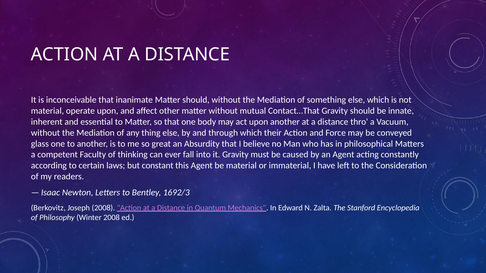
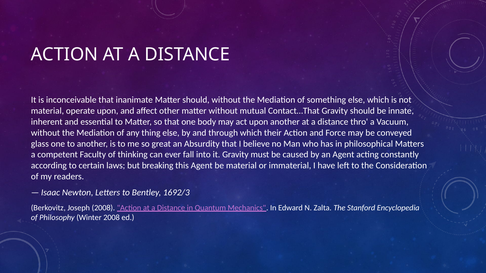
constant: constant -> breaking (158, 166)
